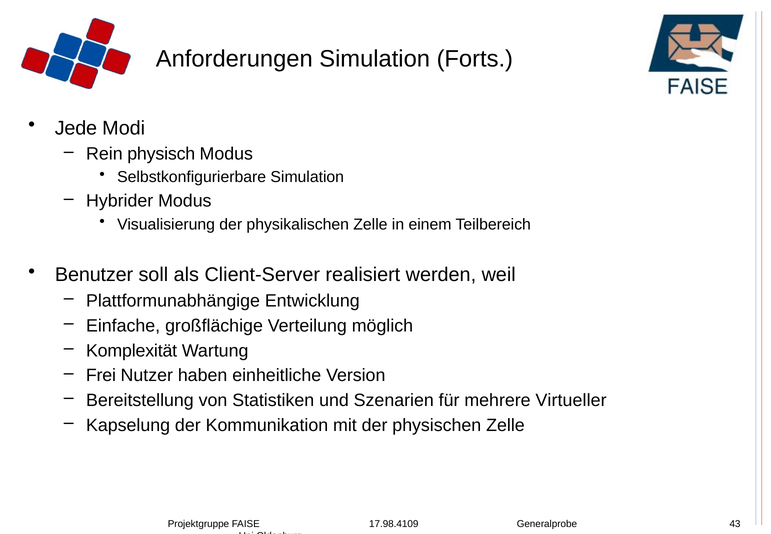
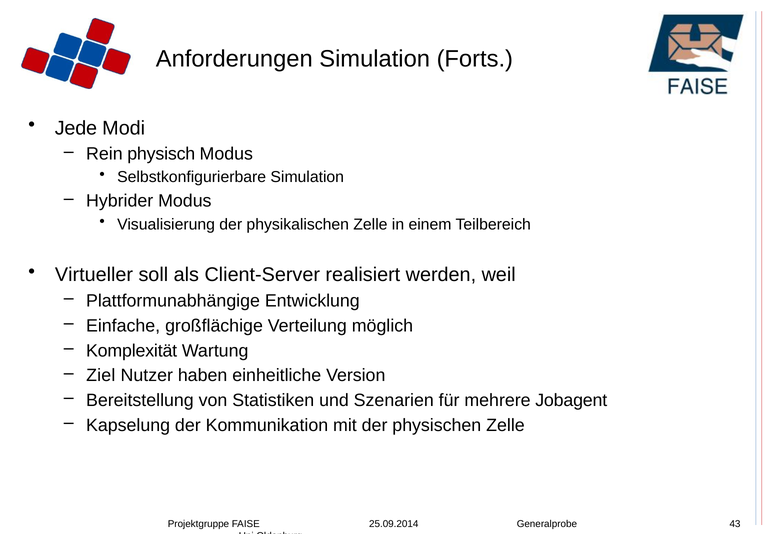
Benutzer: Benutzer -> Virtueller (94, 275)
Frei: Frei -> Ziel (101, 375)
Virtueller: Virtueller -> Jobagent (571, 400)
17.98.4109: 17.98.4109 -> 25.09.2014 (394, 524)
